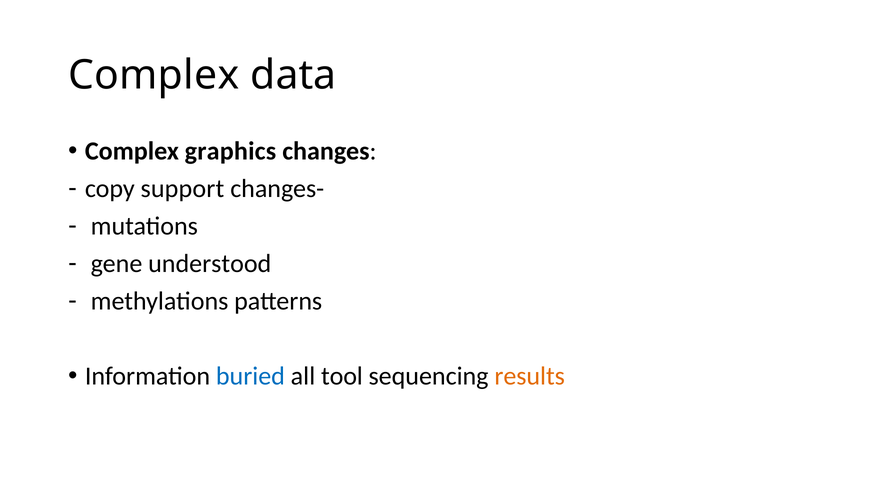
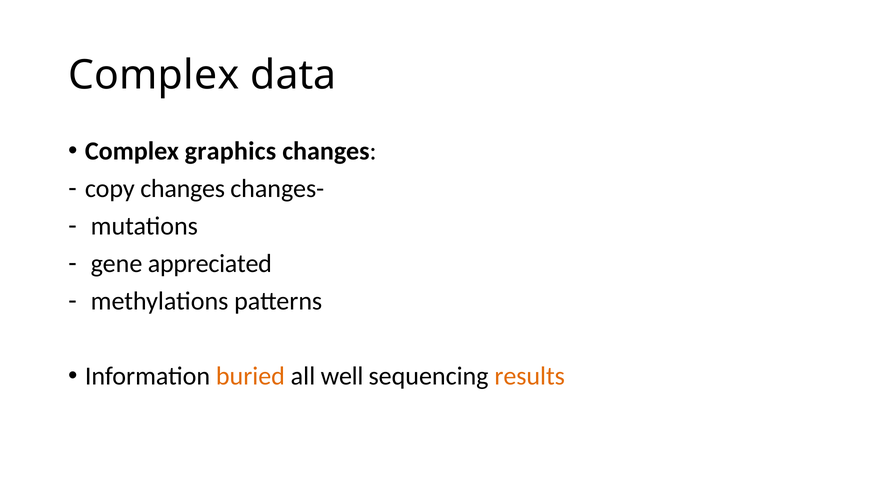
copy support: support -> changes (183, 189)
understood: understood -> appreciated (210, 264)
buried colour: blue -> orange (250, 376)
tool: tool -> well (342, 376)
